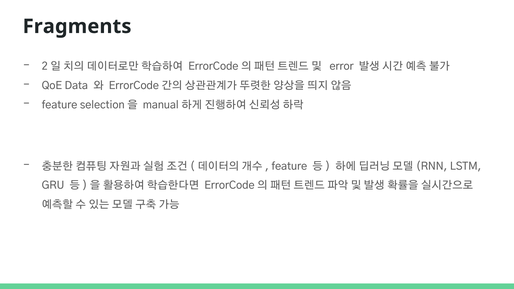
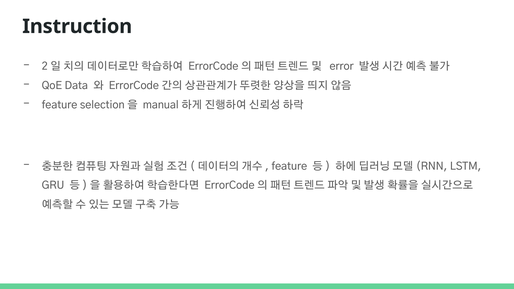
Fragments: Fragments -> Instruction (77, 26)
